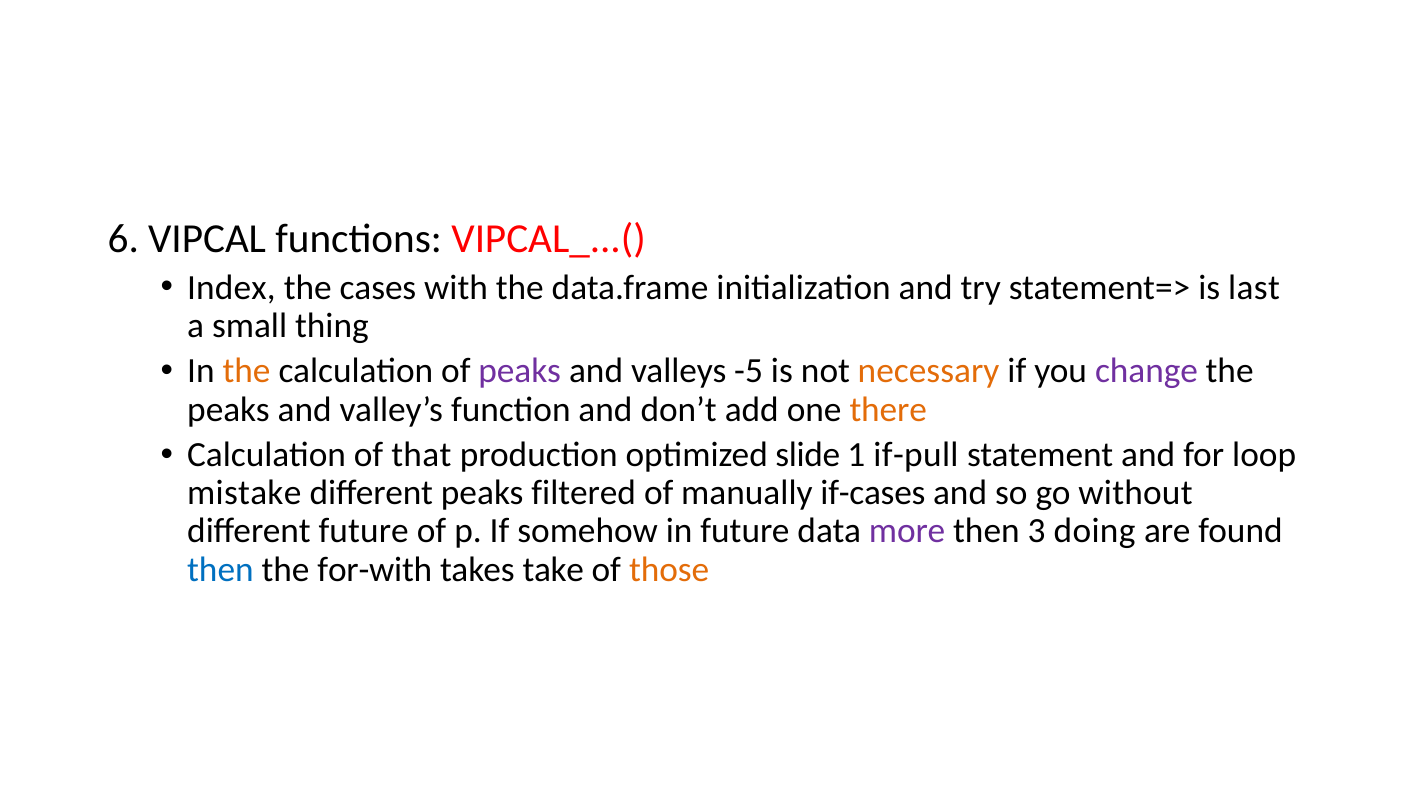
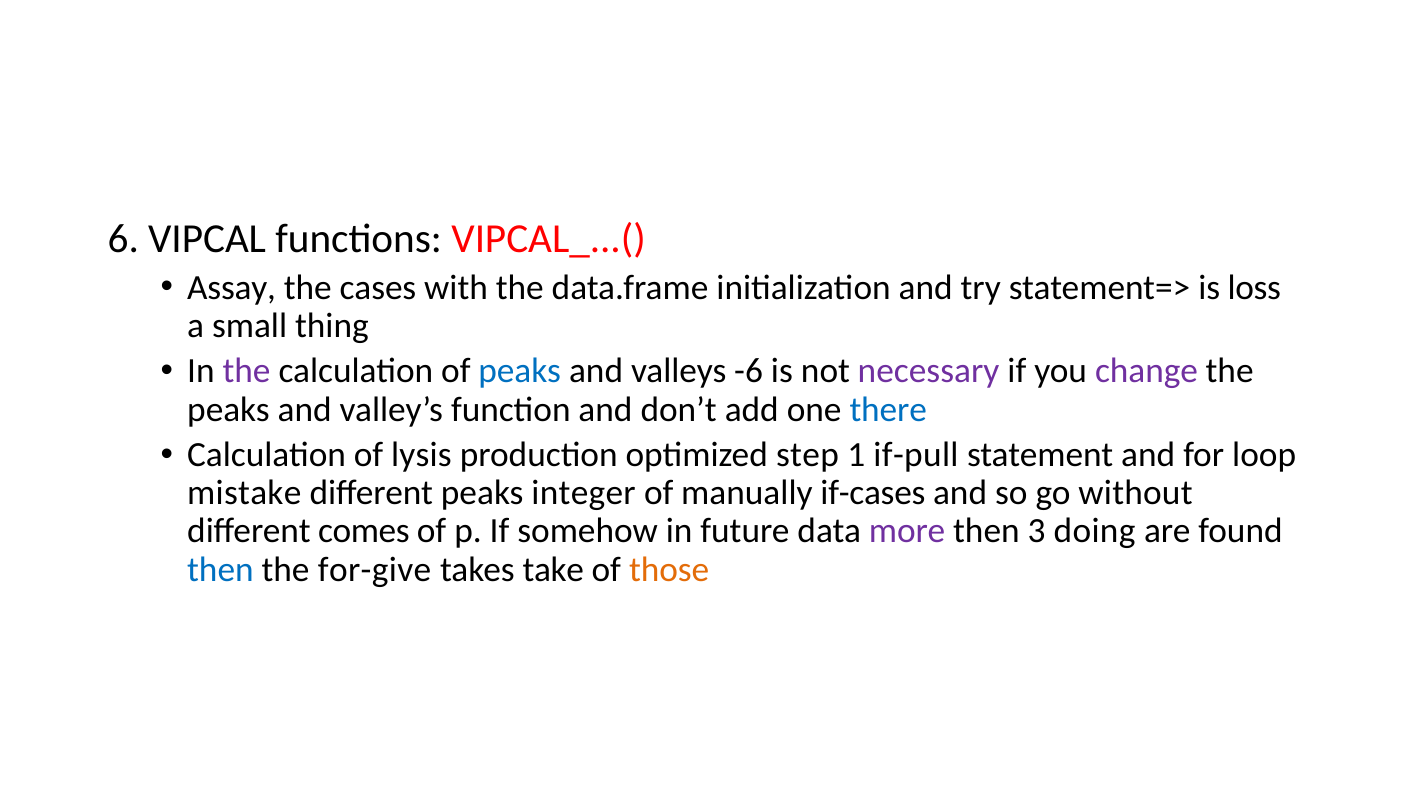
Index: Index -> Assay (232, 288)
last: last -> loss (1254, 288)
the colour: orange -> purple (247, 371)
peaks colour: purple -> blue (520, 371)
-5: -5 -> -6 (749, 371)
necessary colour: orange -> purple (929, 371)
there colour: orange -> blue (888, 409)
that: that -> lysis (421, 455)
slide: slide -> step (807, 455)
filtered: filtered -> integer (584, 493)
different future: future -> comes (364, 531)
for-with: for-with -> for-give (375, 569)
